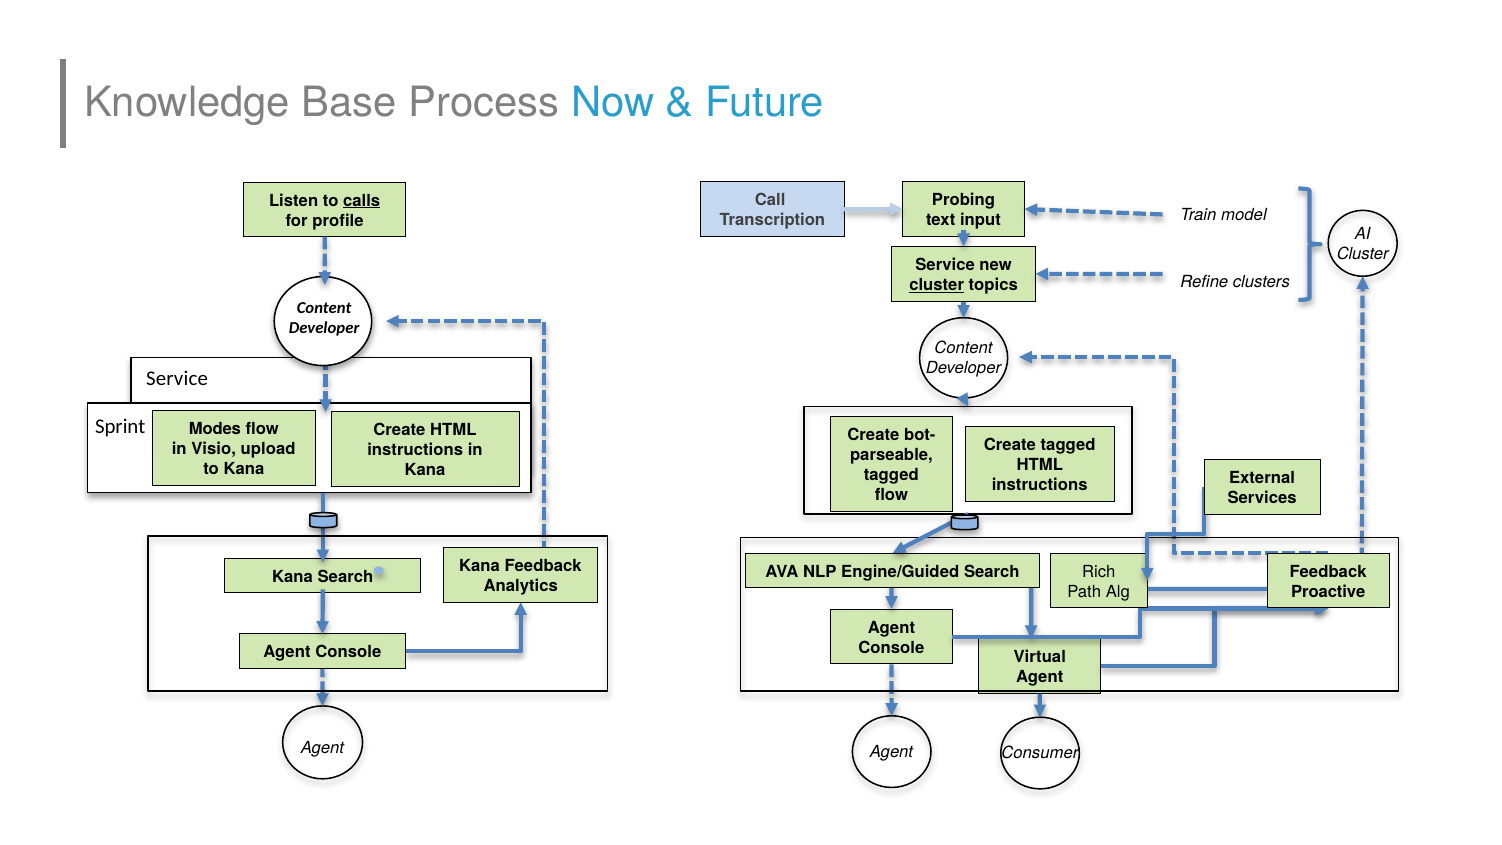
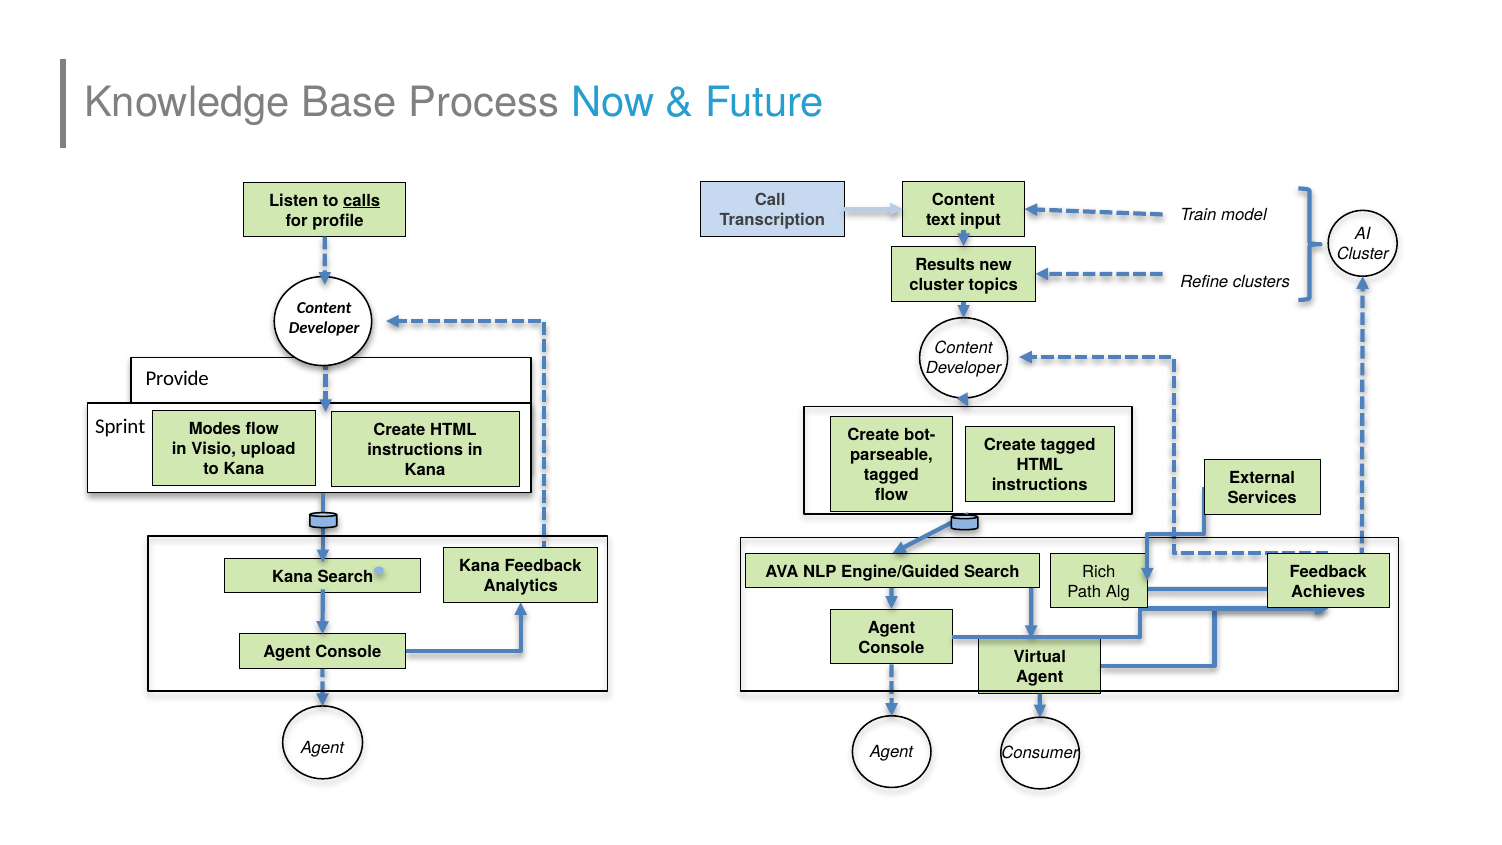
Probing: Probing -> Content (963, 200)
Service: Service -> Results (945, 265)
cluster underline: present -> none (937, 285)
Service: Service -> Provide (177, 379)
Proactive: Proactive -> Achieves (1328, 592)
